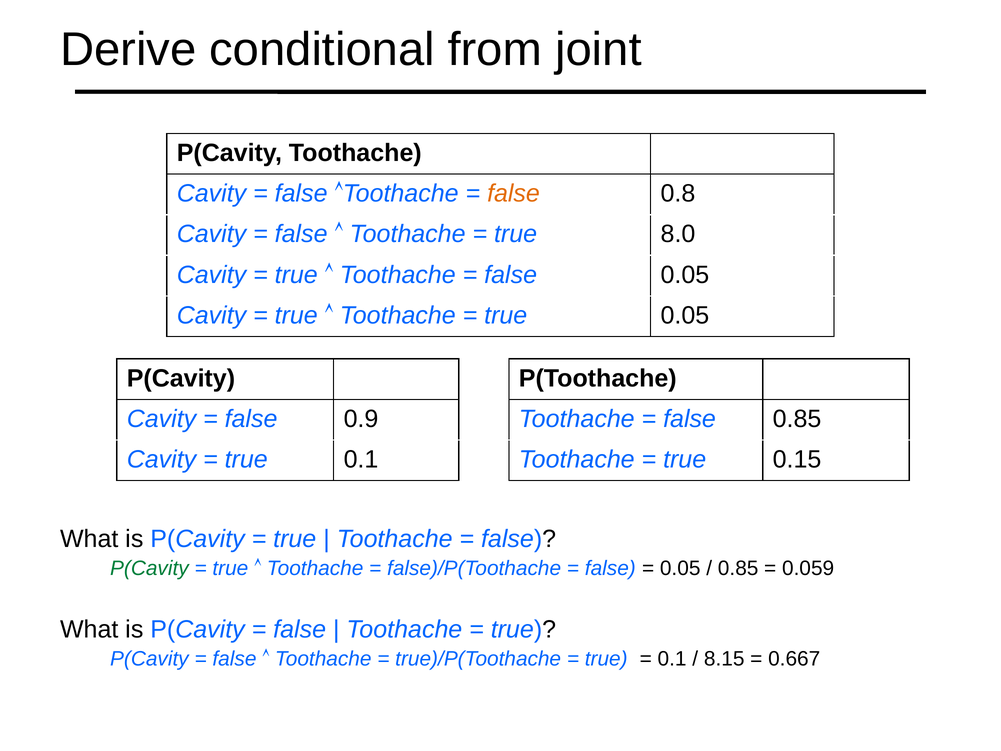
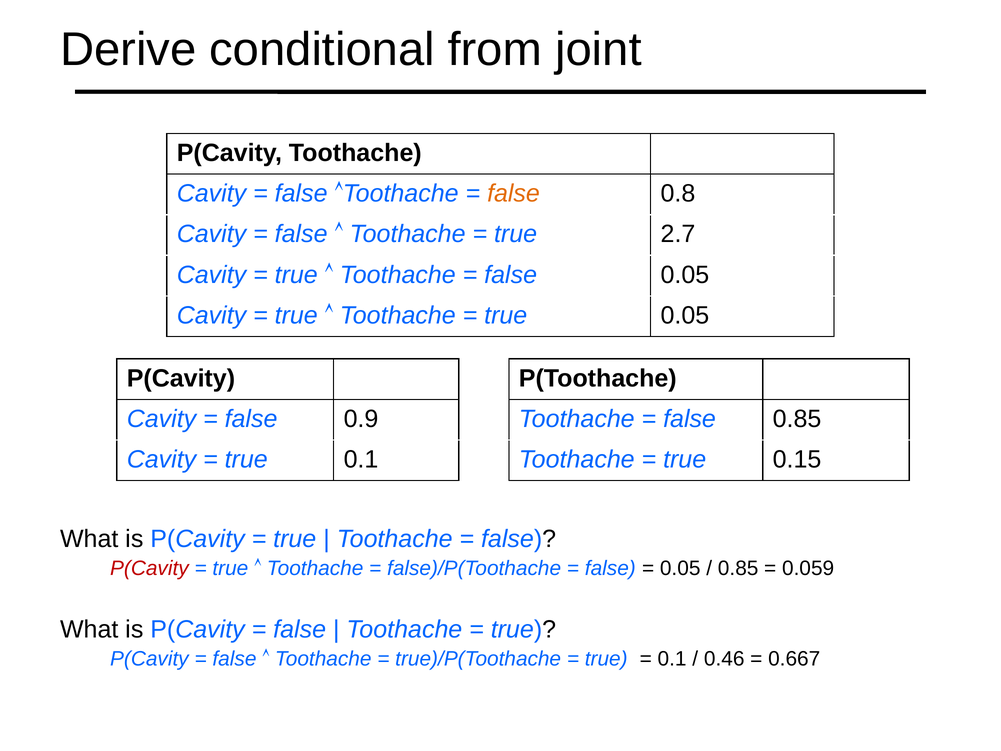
8.0: 8.0 -> 2.7 (678, 234)
P(Cavity colour: green -> red (149, 568)
8.15: 8.15 -> 0.46 (724, 659)
